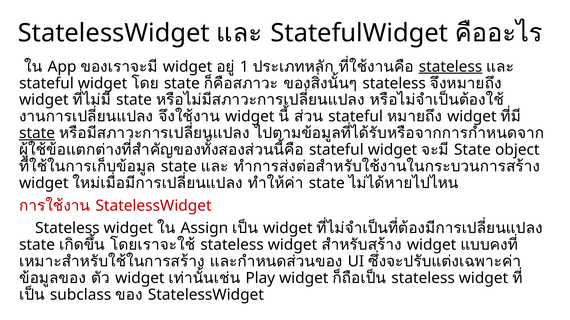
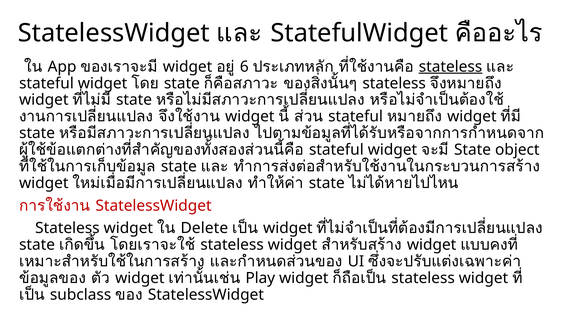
1: 1 -> 6 (244, 67)
state underline: present -> none (37, 133)
Assign: Assign -> Delete (204, 229)
